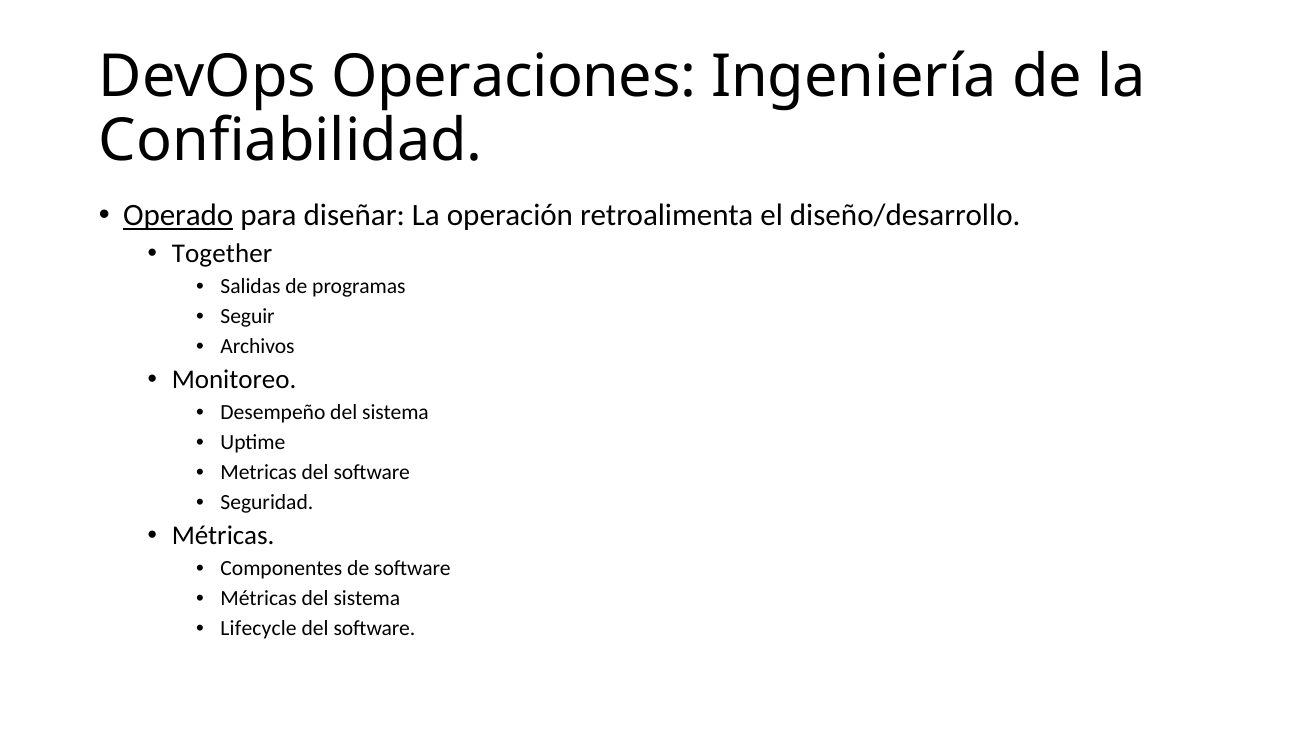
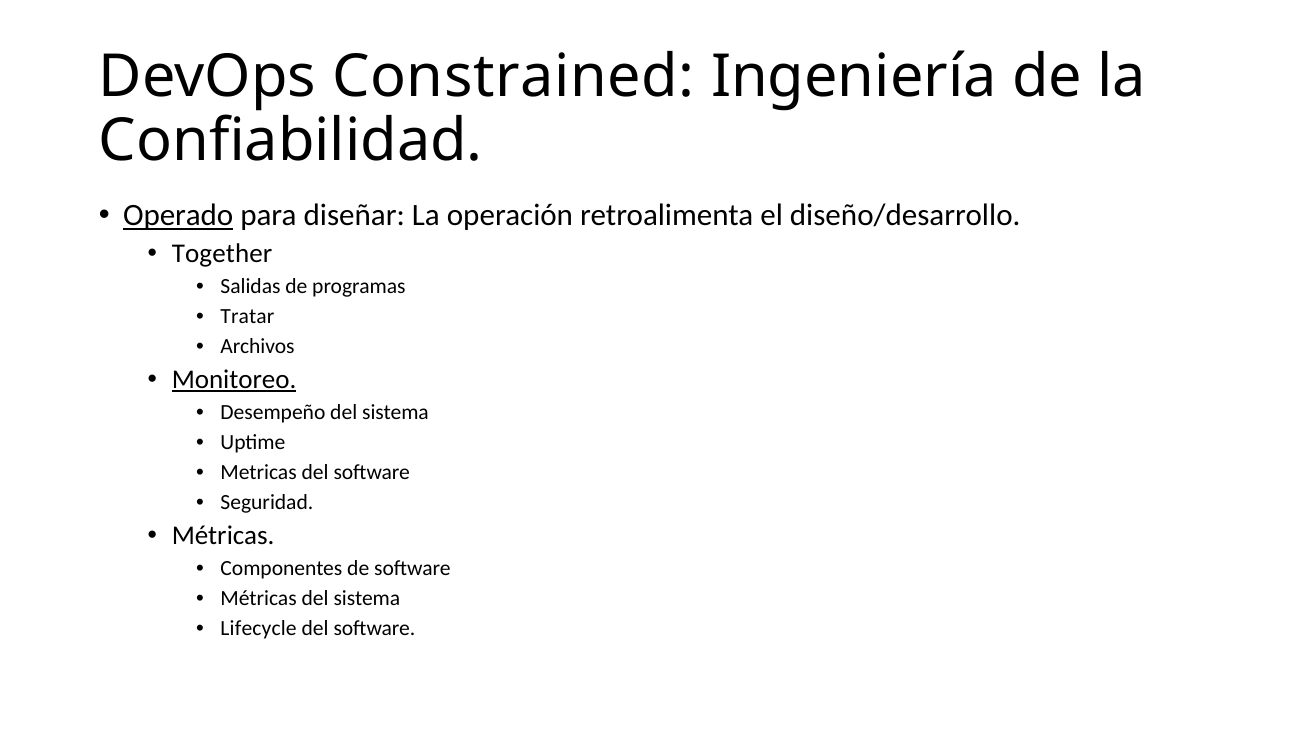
Operaciones: Operaciones -> Constrained (513, 77)
Seguir: Seguir -> Tratar (247, 317)
Monitoreo underline: none -> present (234, 380)
